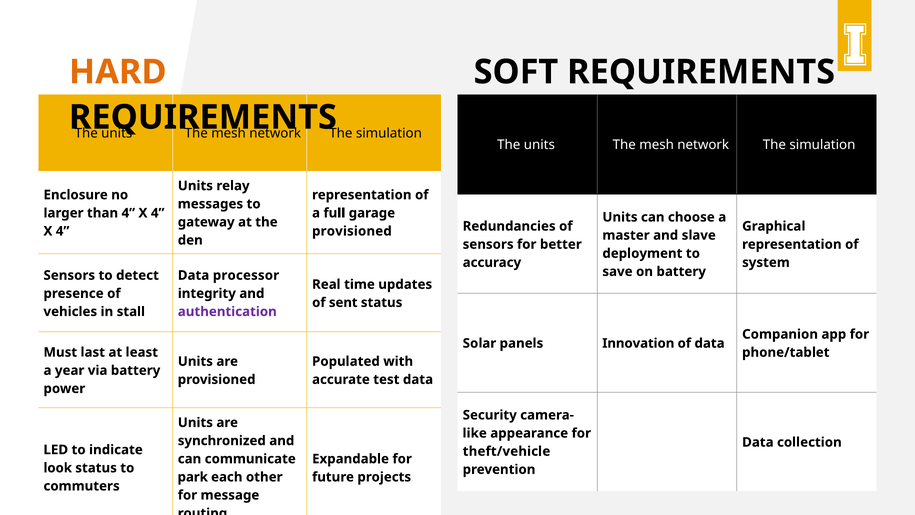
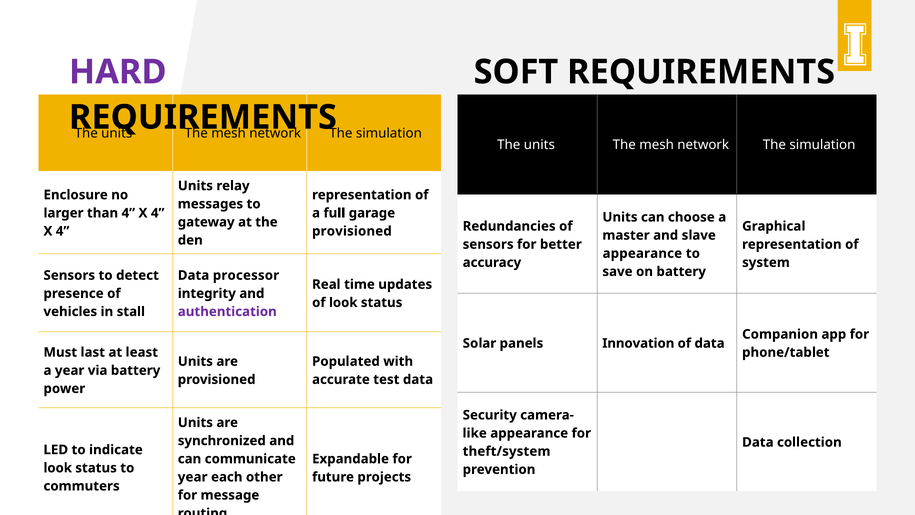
HARD colour: orange -> purple (118, 72)
deployment: deployment -> appearance (642, 253)
of sent: sent -> look (343, 302)
theft/vehicle: theft/vehicle -> theft/system (507, 451)
park: park -> year (193, 477)
